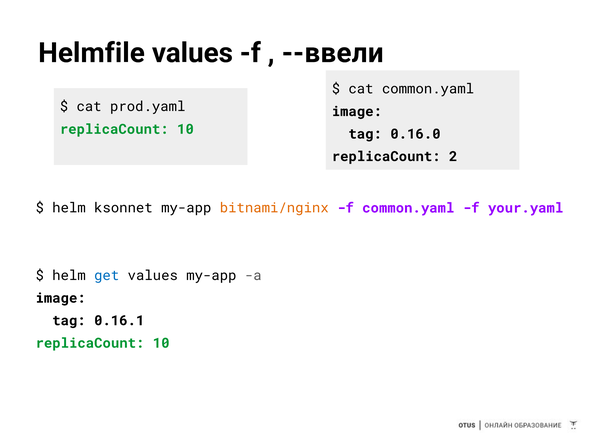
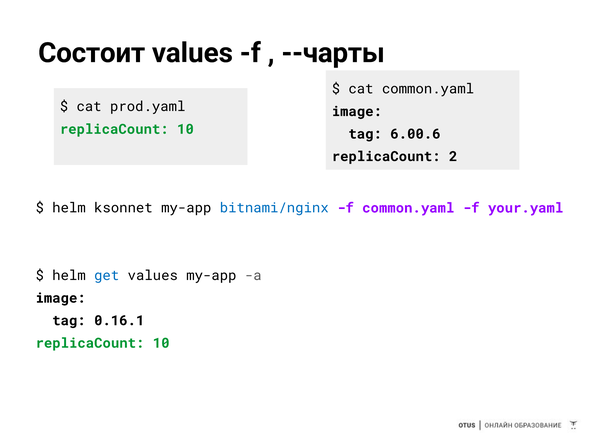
Helmfile: Helmfile -> Состоит (92, 53)
--ввели: --ввели -> --чарты (333, 53)
0.16.0: 0.16.0 -> 6.00.6 (415, 134)
bitnami/nginx colour: orange -> blue (274, 208)
